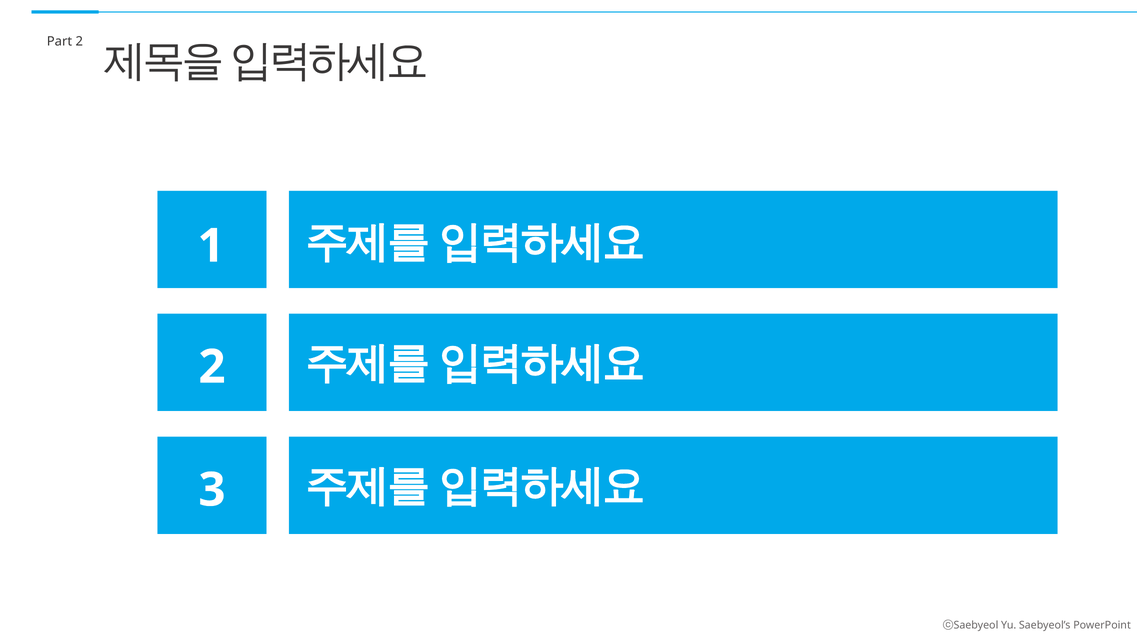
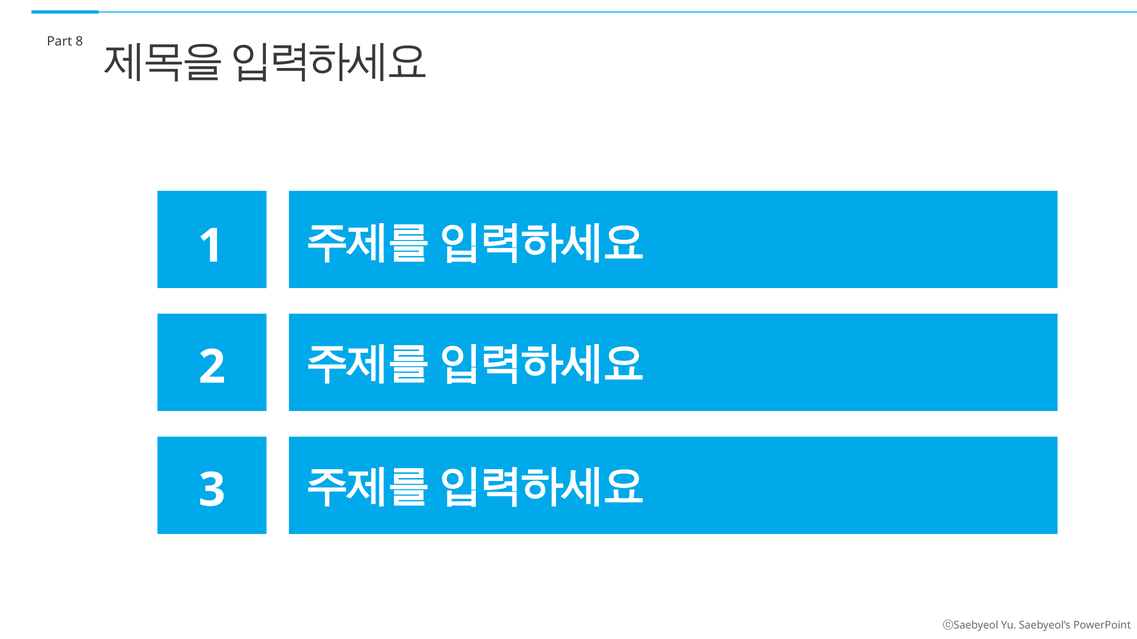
Part 2: 2 -> 8 (79, 41)
